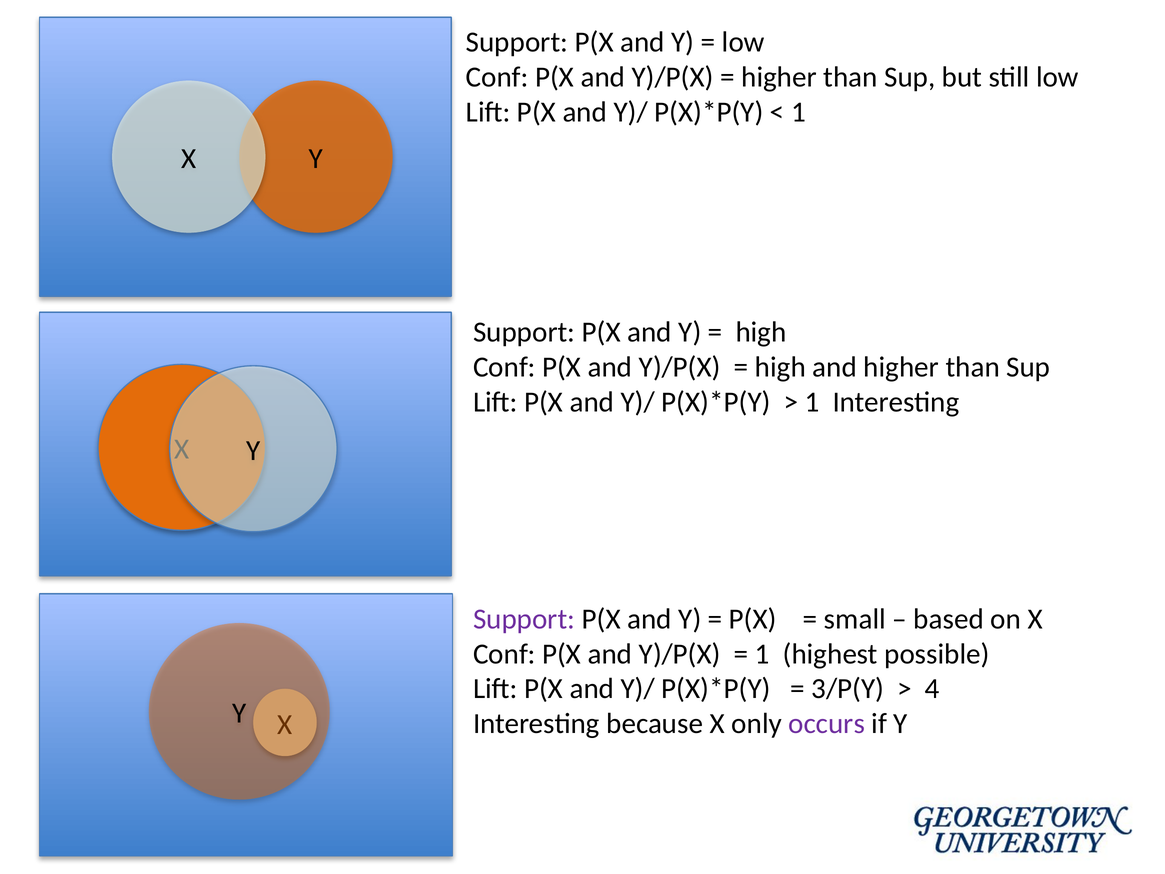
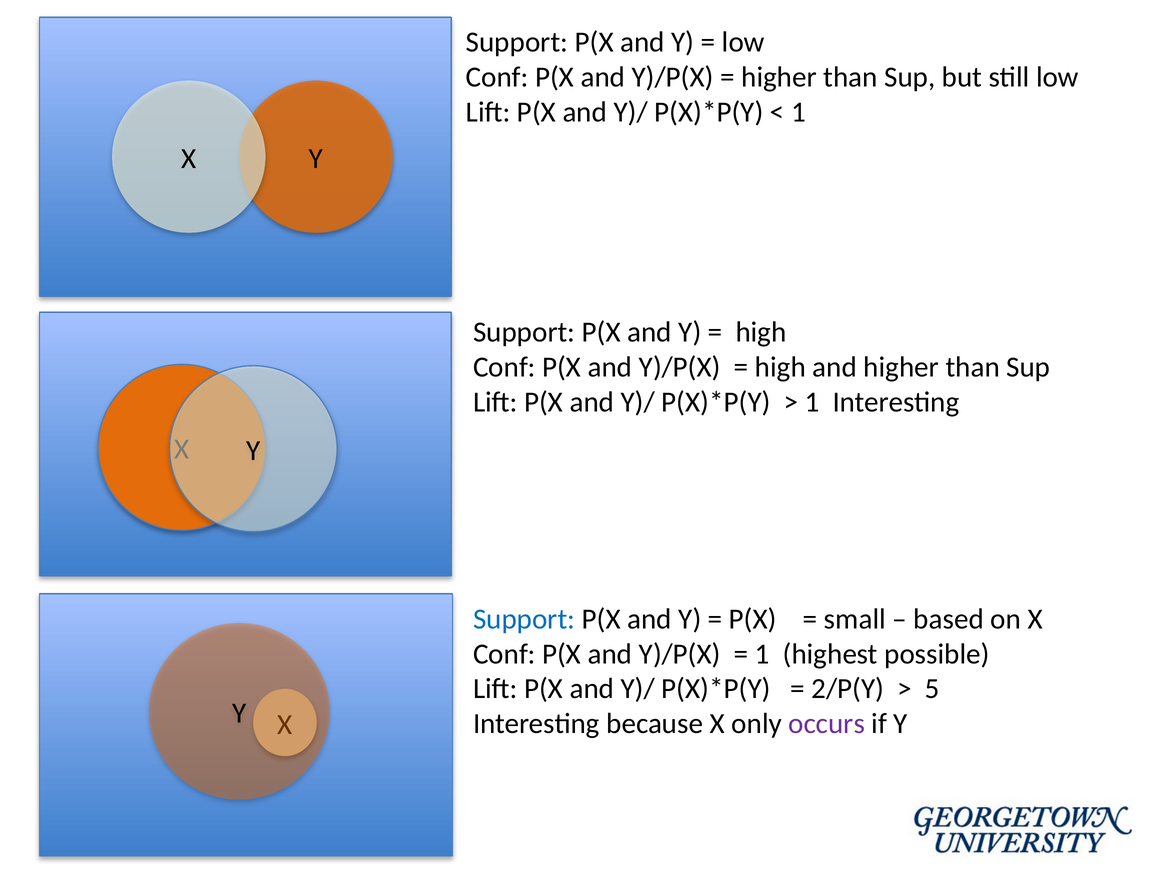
Support colour: purple -> blue (524, 619)
3/P(Y: 3/P(Y -> 2/P(Y (848, 689)
4: 4 -> 5 (932, 689)
